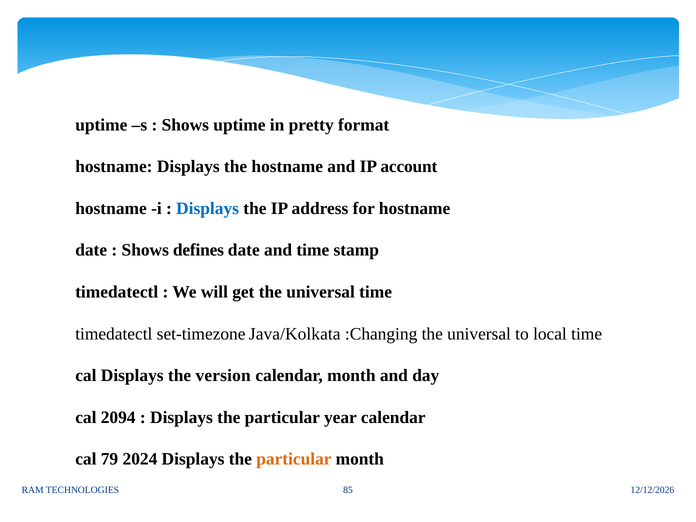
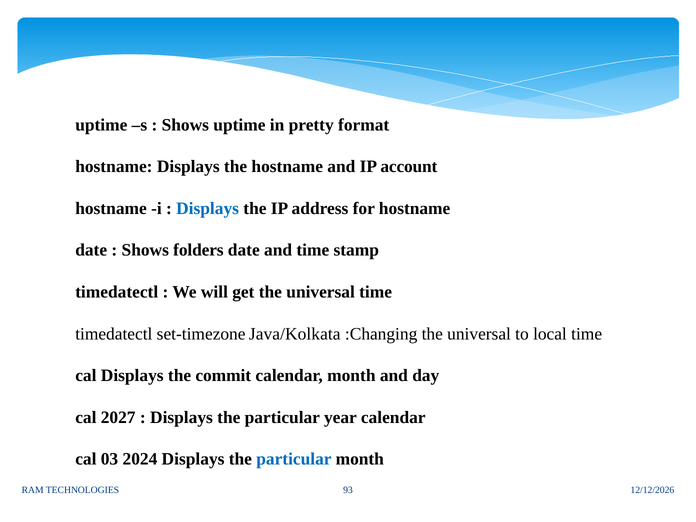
defines: defines -> folders (198, 250)
version: version -> commit (223, 376)
2094: 2094 -> 2027 (118, 417)
79: 79 -> 03 (109, 459)
particular colour: orange -> blue (294, 459)
85: 85 -> 93 (348, 490)
